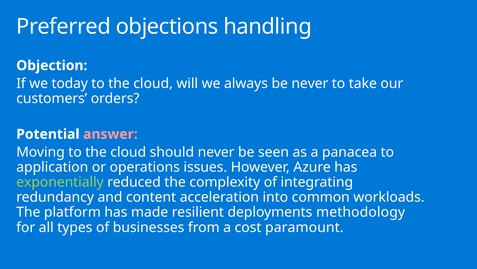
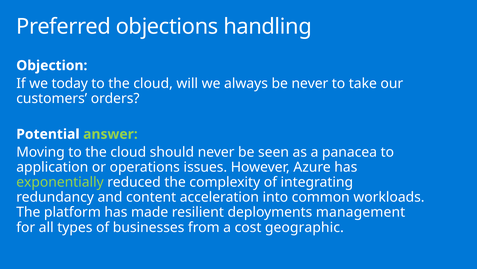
answer colour: pink -> light green (110, 134)
methodology: methodology -> management (361, 212)
paramount: paramount -> geographic (304, 227)
